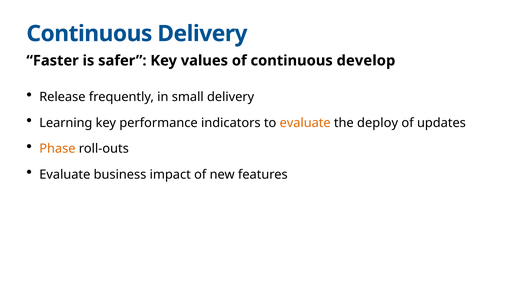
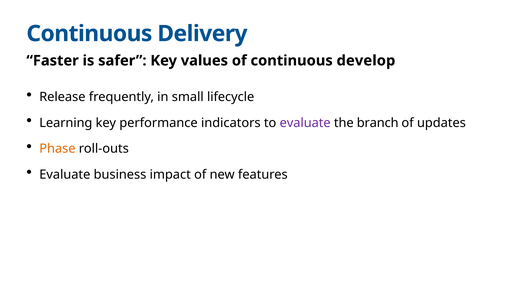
small delivery: delivery -> lifecycle (231, 97)
evaluate colour: orange -> purple (305, 123)
deploy: deploy -> branch (378, 123)
